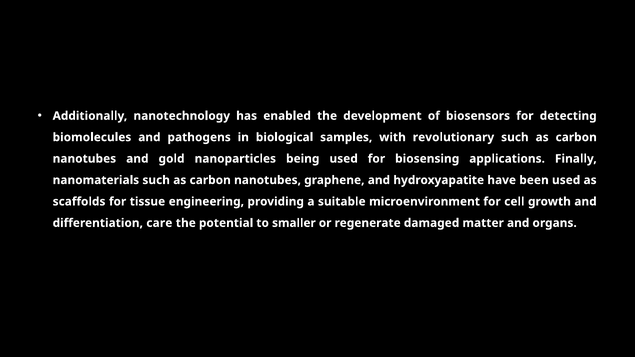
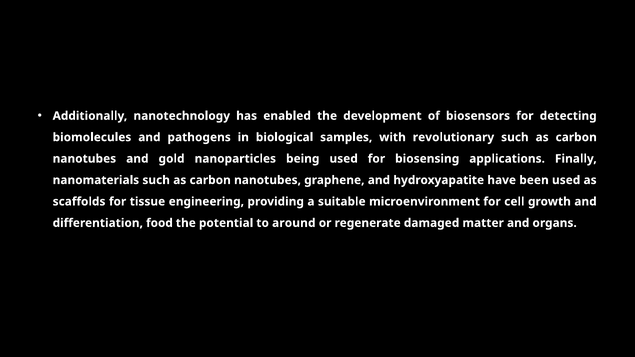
care: care -> food (159, 223)
smaller: smaller -> around (294, 223)
